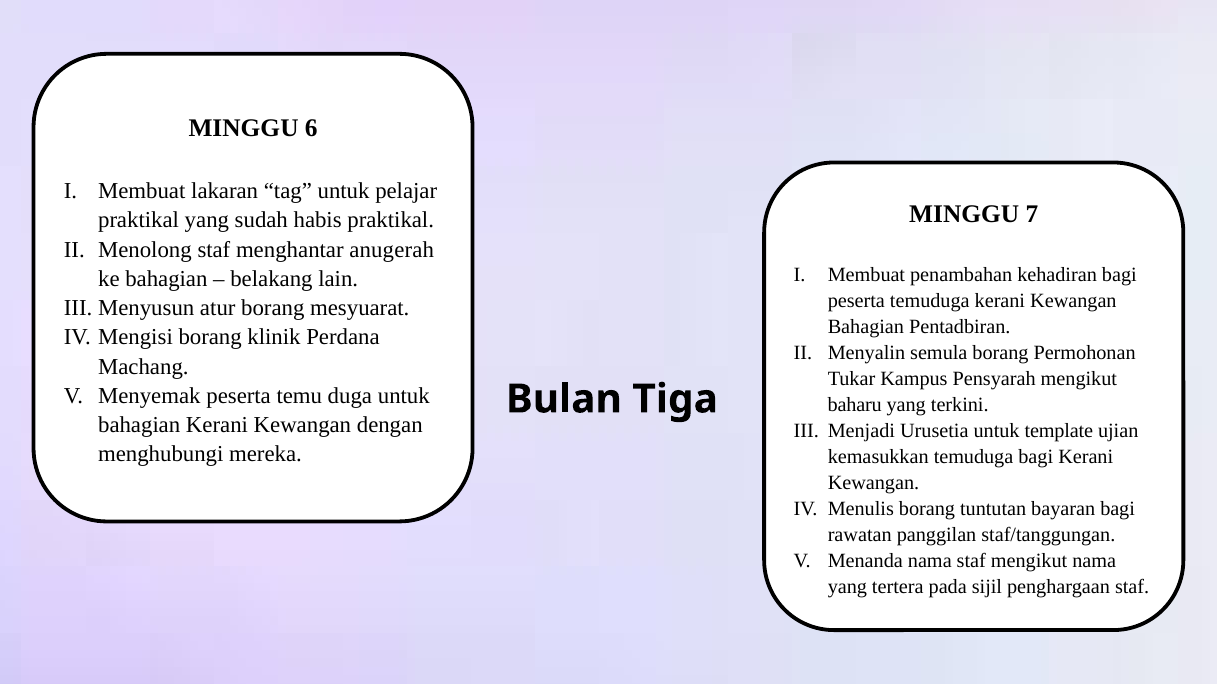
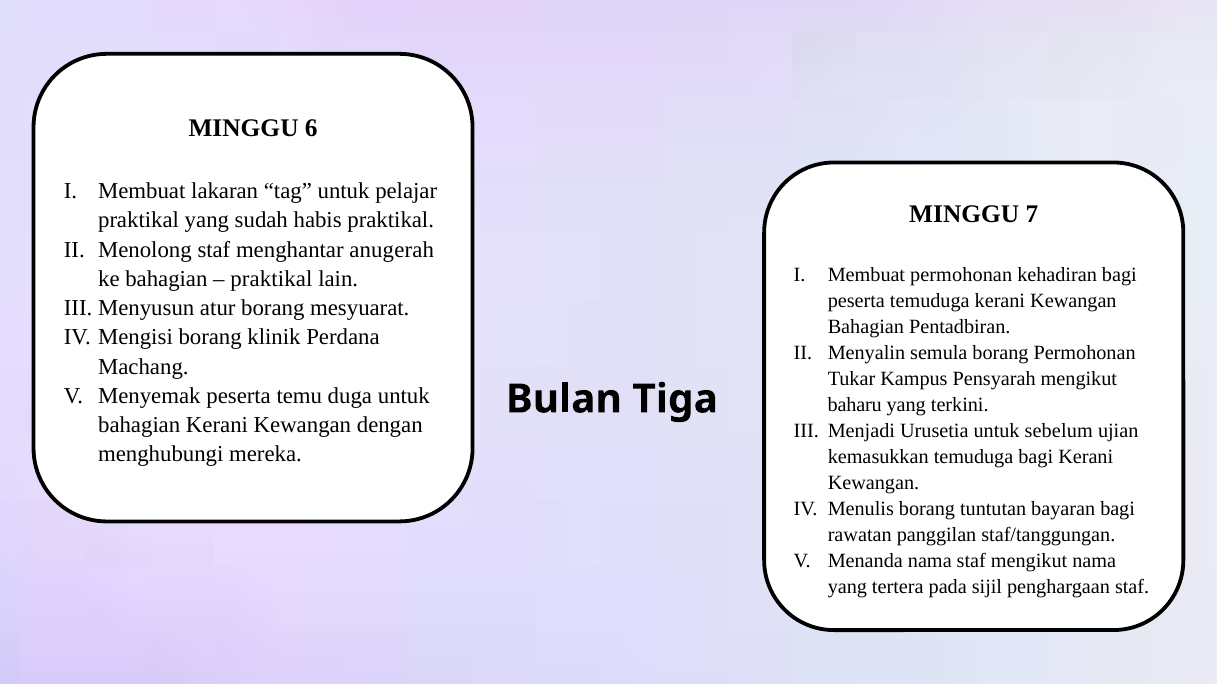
Membuat penambahan: penambahan -> permohonan (961, 275)
belakang: belakang -> praktikal (271, 279)
template: template -> sebelum (1059, 431)
